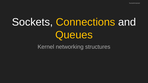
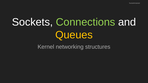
Connections colour: yellow -> light green (86, 22)
